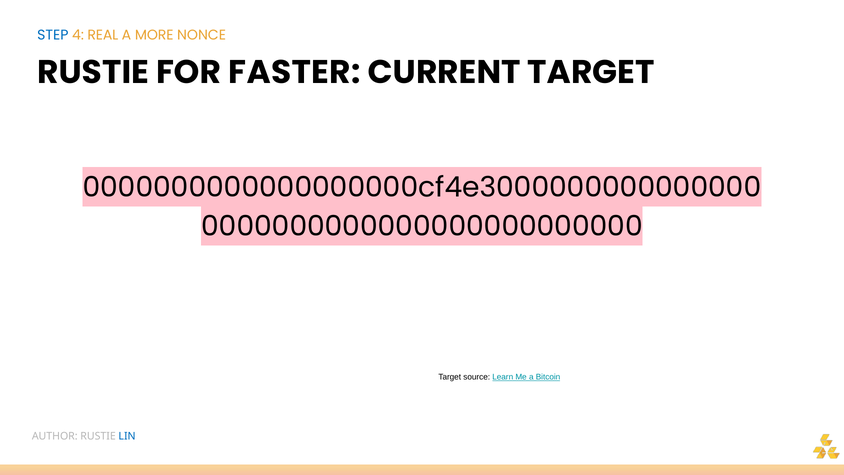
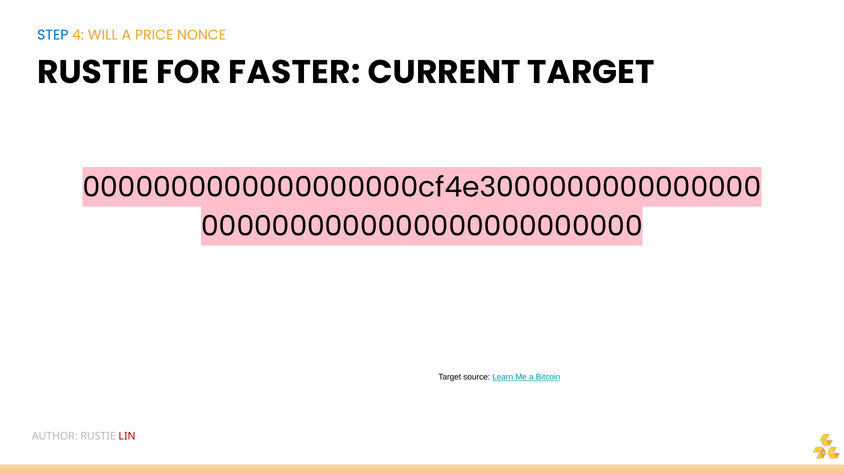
REAL: REAL -> WILL (103, 35)
MORE: MORE -> PRICE (154, 35)
LIN colour: blue -> red (127, 436)
